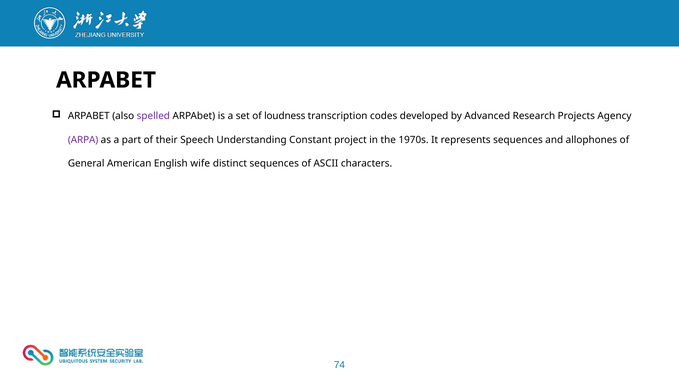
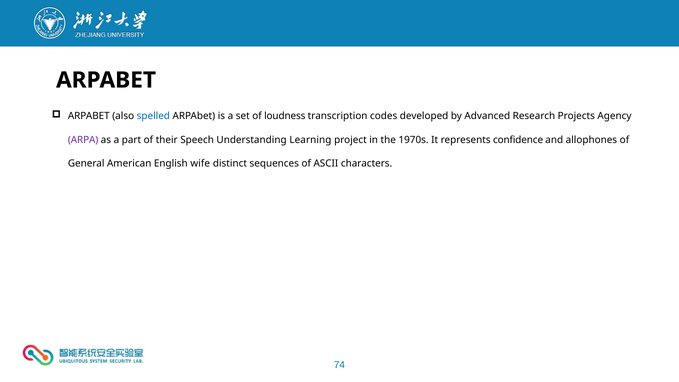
spelled colour: purple -> blue (153, 116)
Constant: Constant -> Learning (310, 140)
represents sequences: sequences -> confidence (518, 140)
